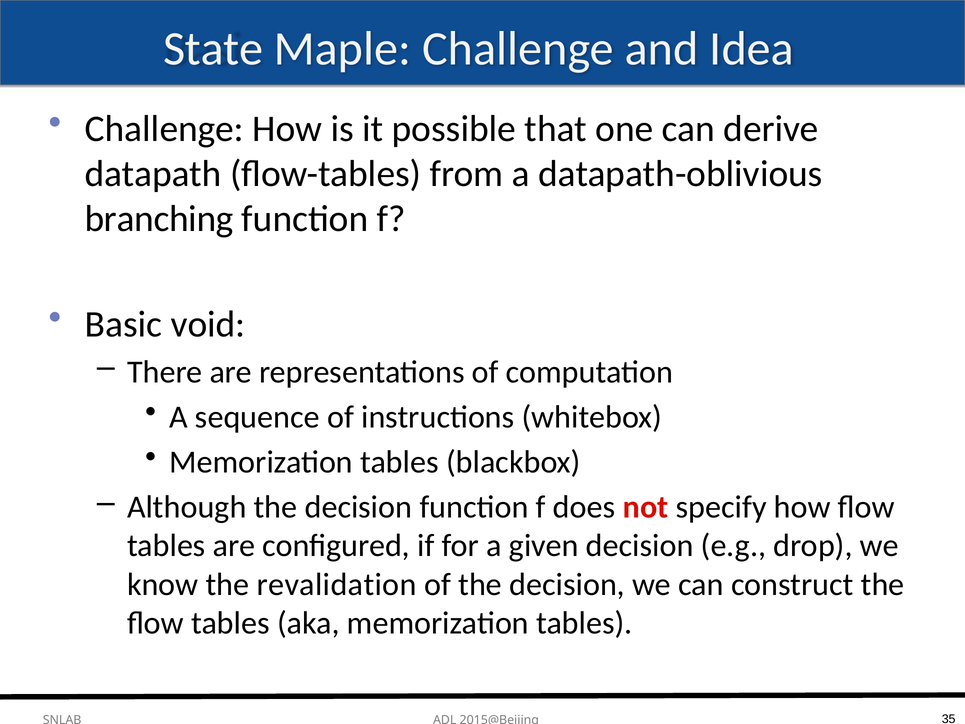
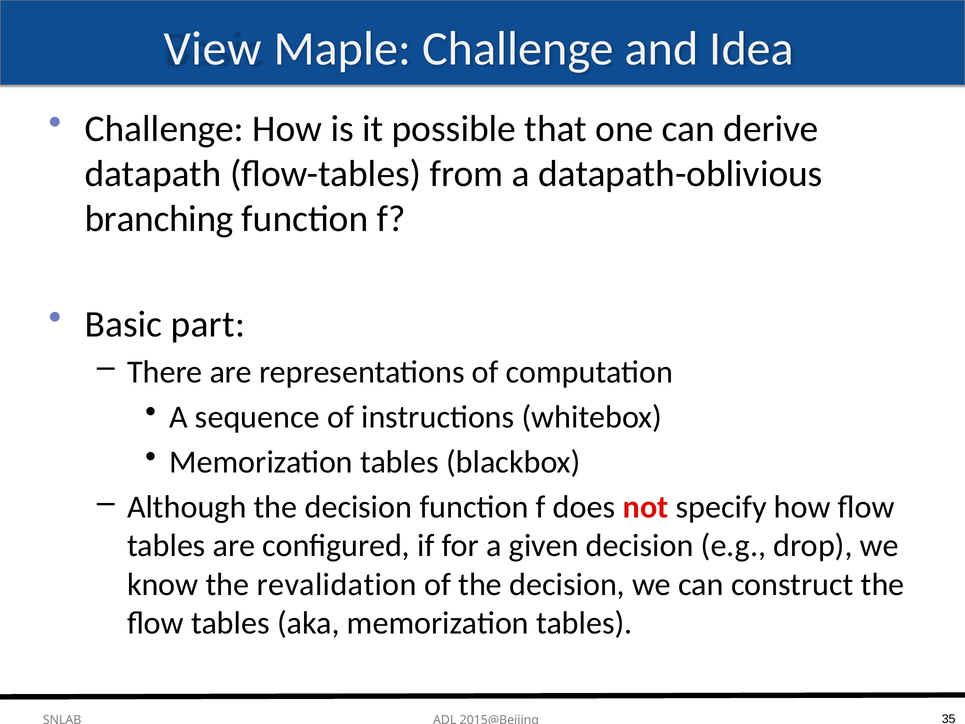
State: State -> View (213, 49)
void: void -> part (208, 324)
